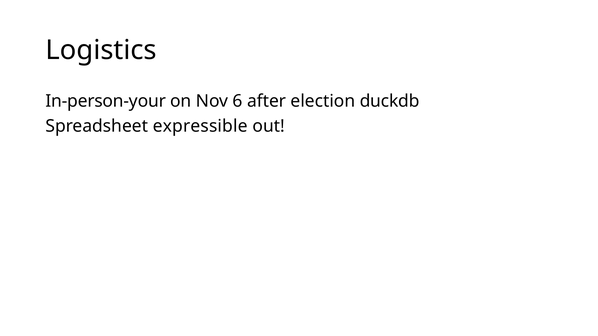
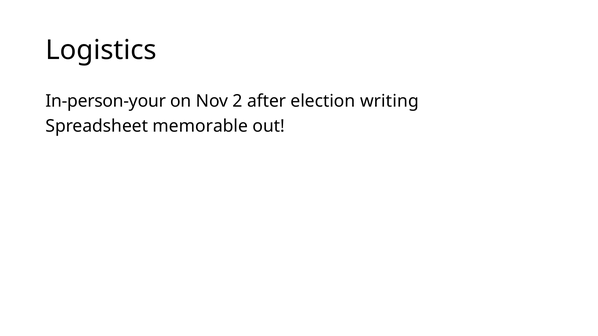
6: 6 -> 2 (238, 101)
duckdb: duckdb -> writing (389, 101)
expressible: expressible -> memorable (200, 126)
